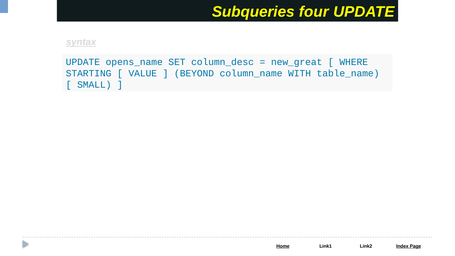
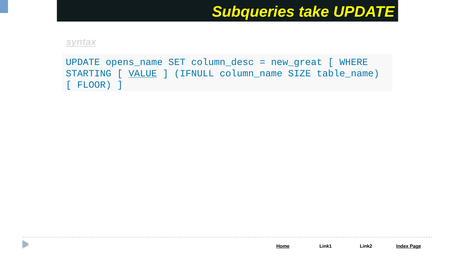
four: four -> take (314, 12)
VALUE underline: none -> present (143, 73)
BEYOND: BEYOND -> IFNULL (194, 73)
WITH: WITH -> SIZE (300, 73)
SMALL: SMALL -> FLOOR (94, 85)
